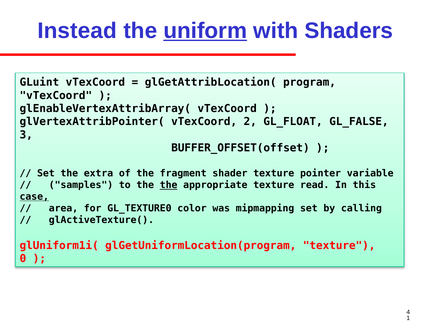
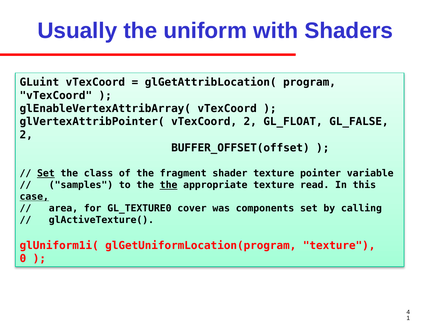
Instead: Instead -> Usually (77, 31)
uniform underline: present -> none (205, 31)
3: 3 -> 2 (26, 135)
Set underline: none -> present (46, 174)
extra: extra -> class (98, 174)
color: color -> cover (192, 209)
mipmapping: mipmapping -> components (265, 209)
